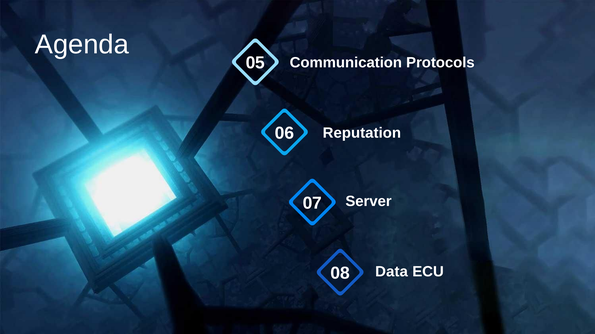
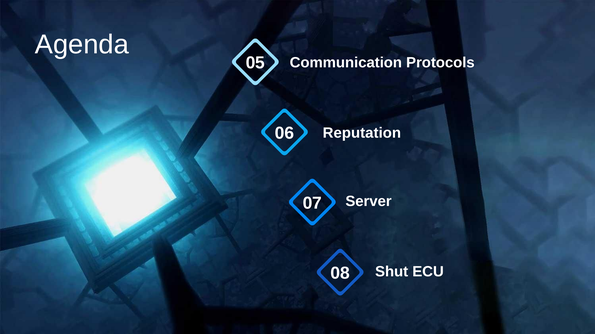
Data: Data -> Shut (392, 272)
